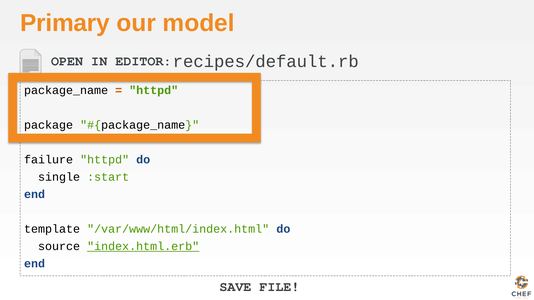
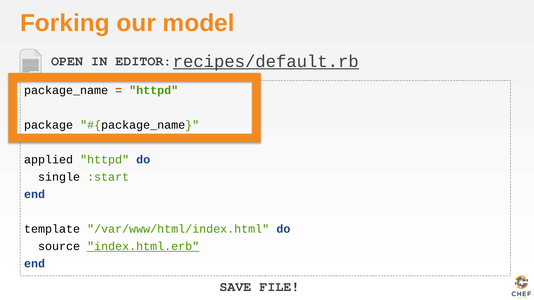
Primary: Primary -> Forking (65, 23)
recipes/default.rb underline: none -> present (266, 62)
failure: failure -> applied (49, 160)
